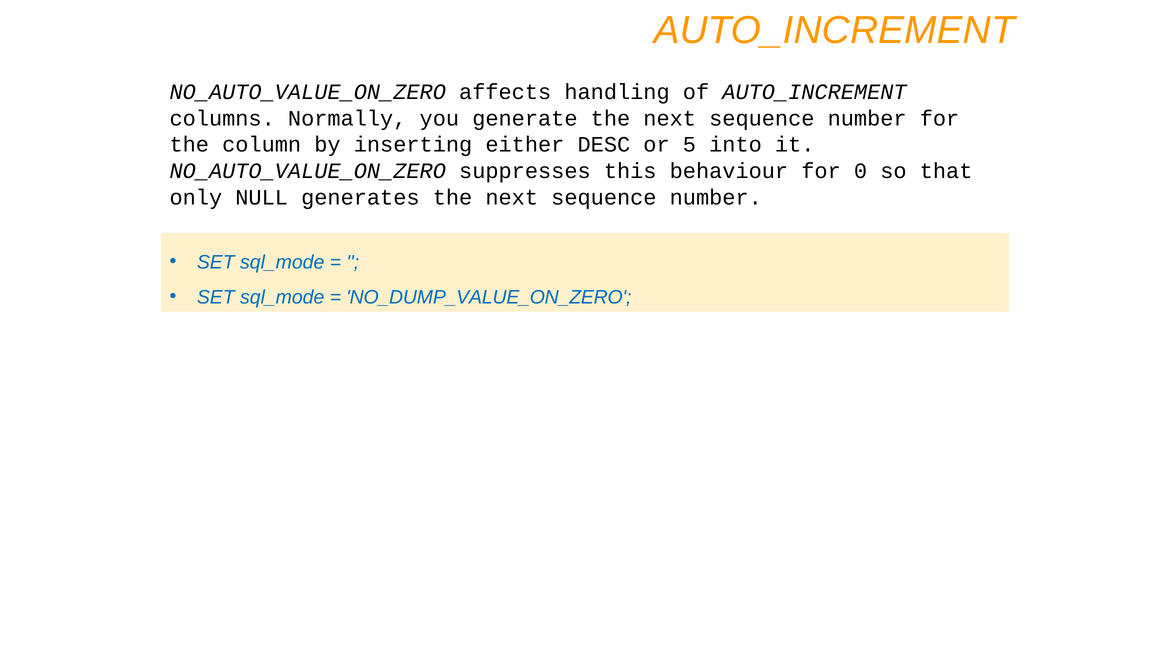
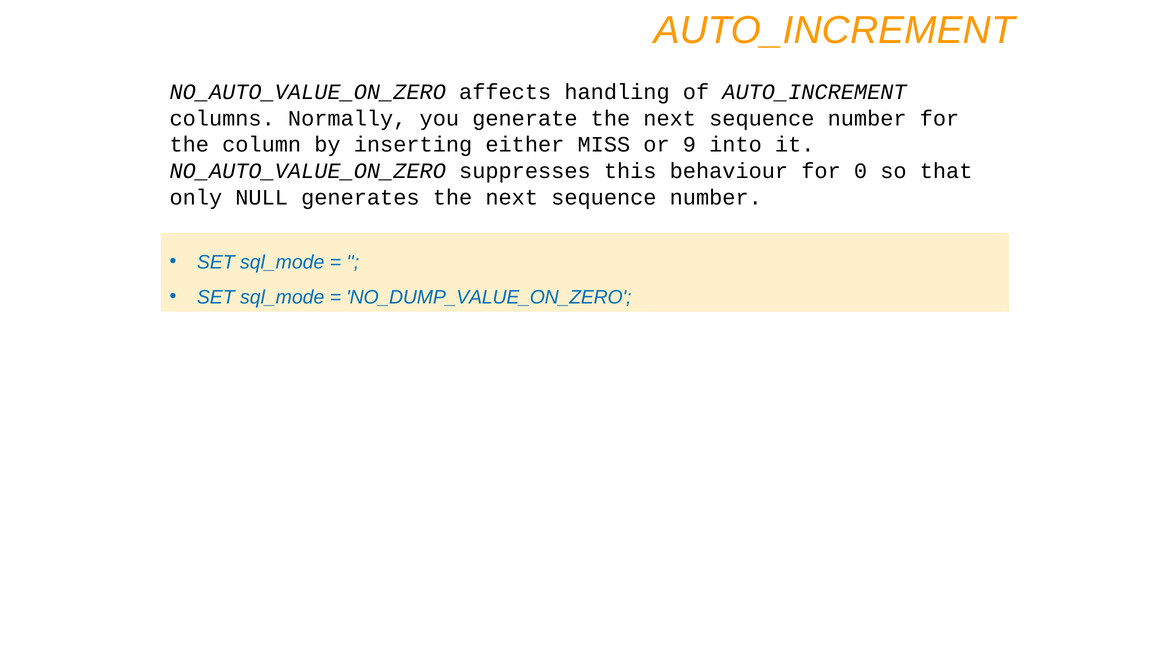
DESC: DESC -> MISS (604, 145)
5: 5 -> 9 (689, 145)
